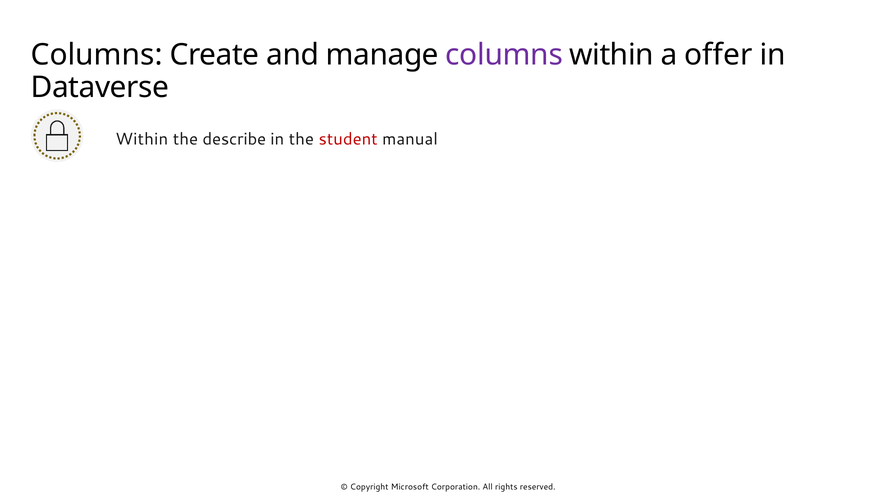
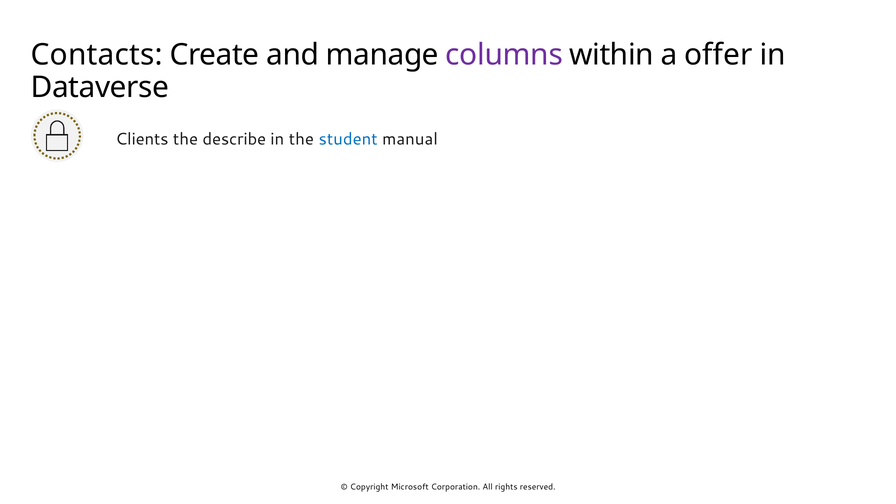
Columns: Columns -> Contacts (97, 55)
Within: Within -> Clients (142, 139)
student colour: red -> blue (348, 139)
